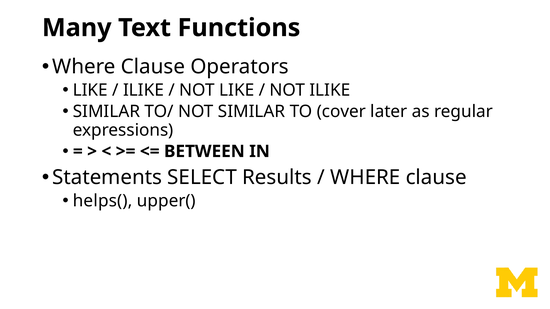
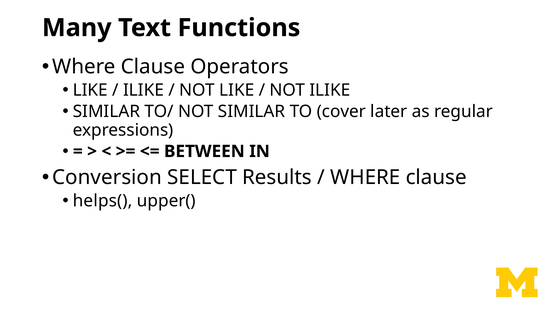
Statements: Statements -> Conversion (107, 178)
